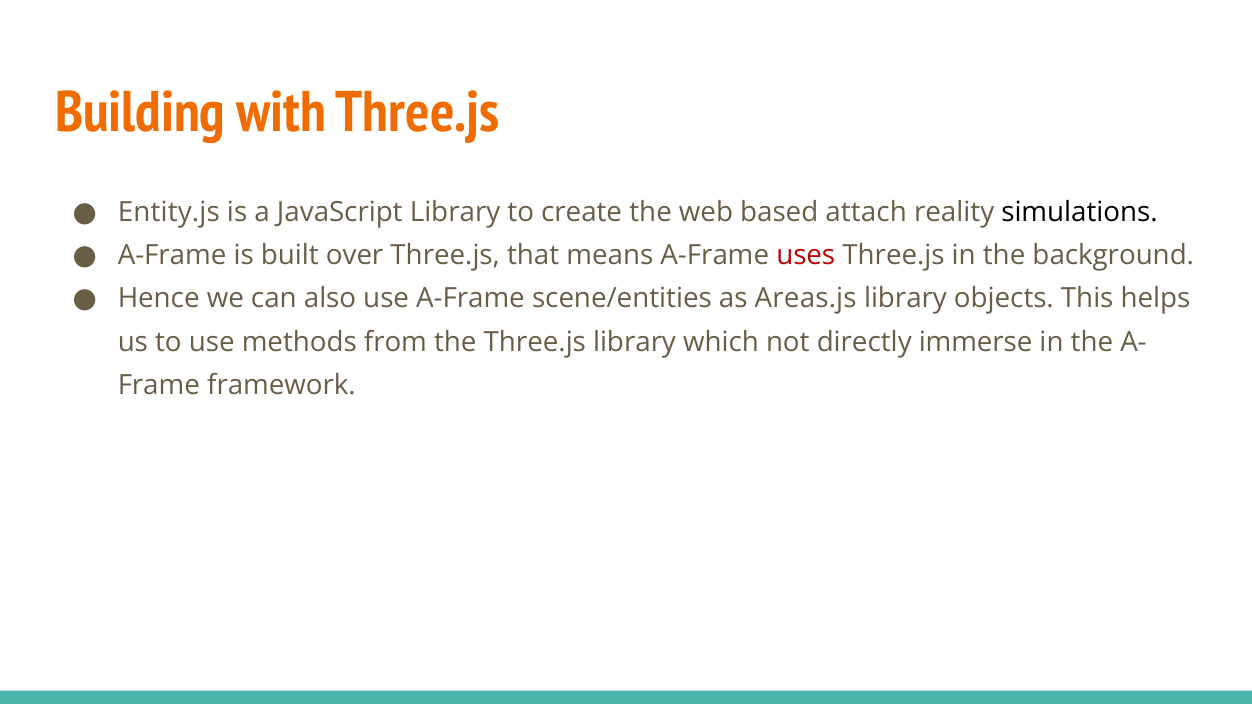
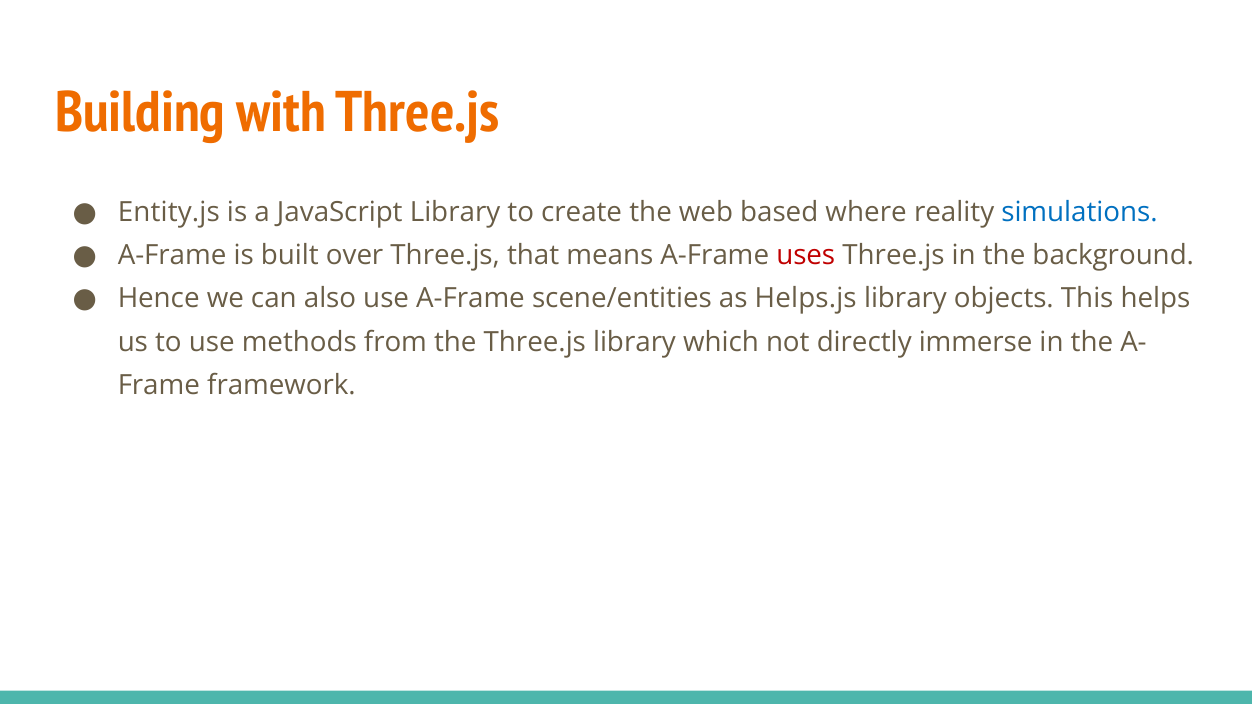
attach: attach -> where (866, 212)
simulations colour: black -> blue (1079, 212)
Areas.js: Areas.js -> Helps.js (806, 299)
